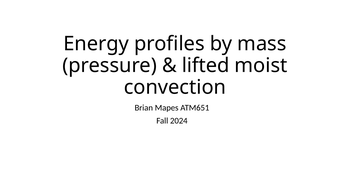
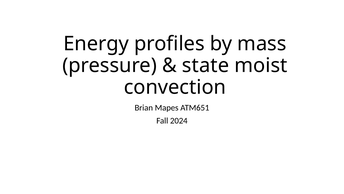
lifted: lifted -> state (205, 65)
